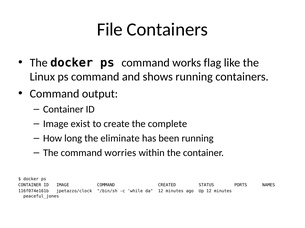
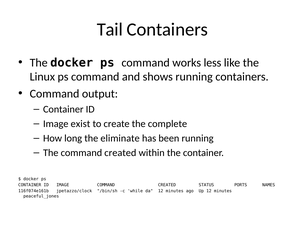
File: File -> Tail (110, 30)
flag: flag -> less (212, 63)
The command worries: worries -> created (120, 153)
